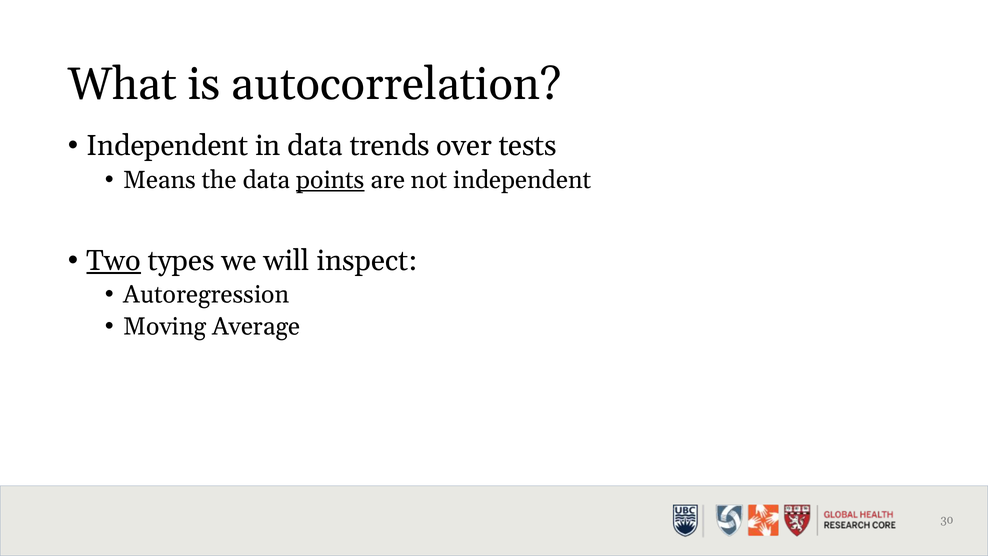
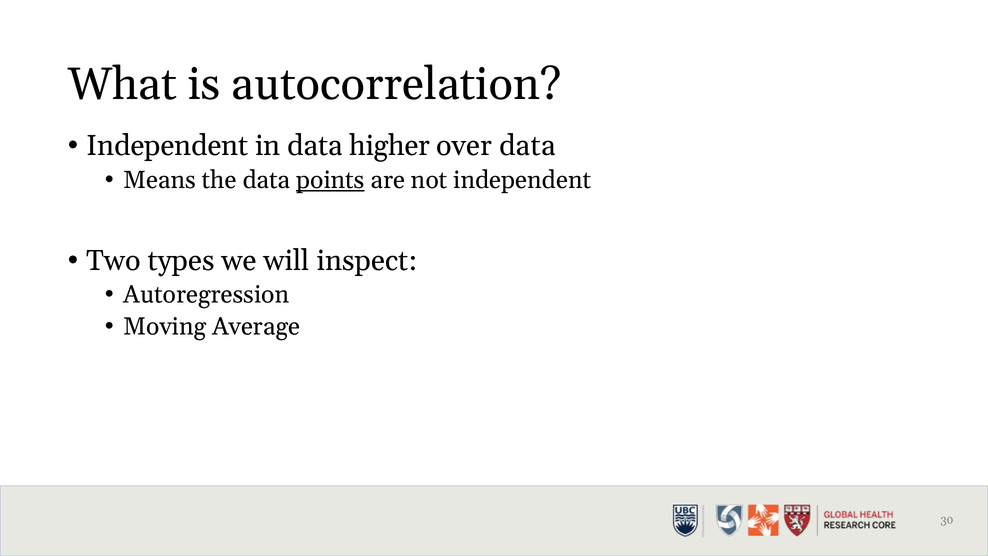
trends: trends -> higher (390, 146)
over tests: tests -> data (527, 146)
Two underline: present -> none (114, 261)
